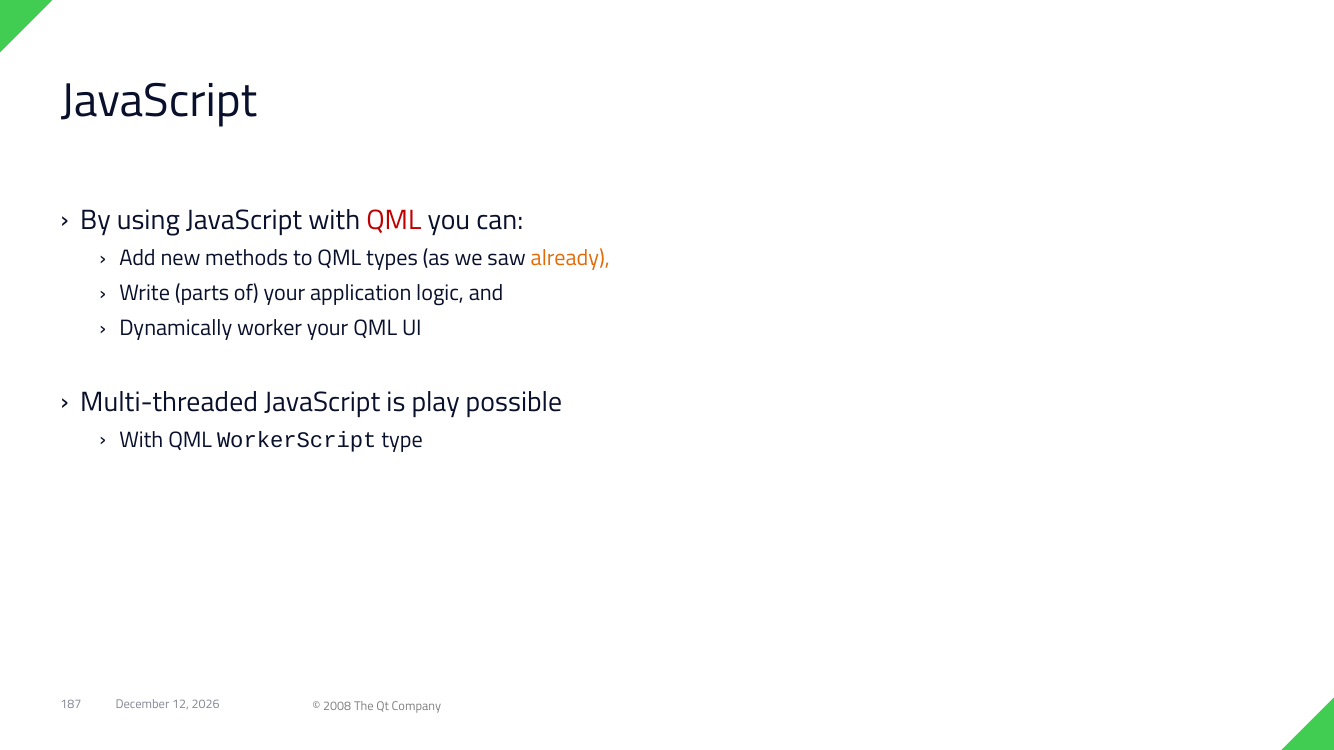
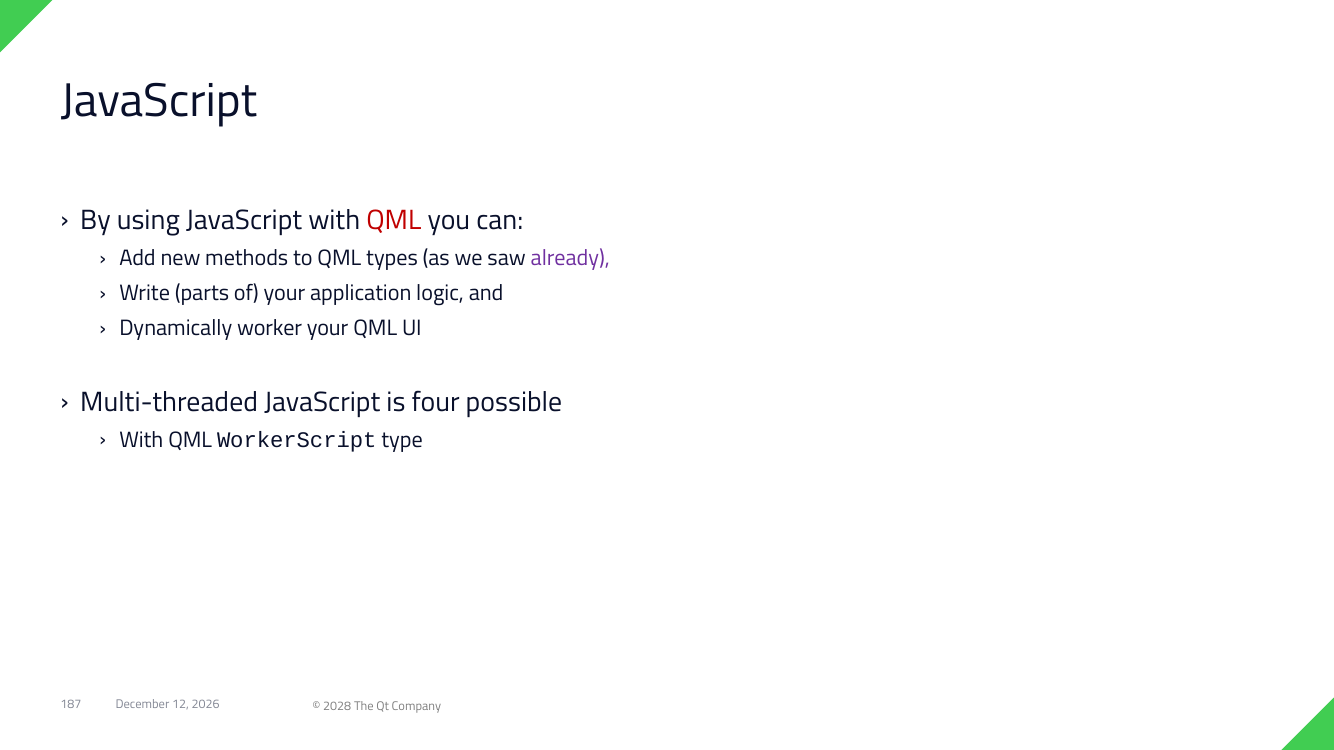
already colour: orange -> purple (570, 258)
play: play -> four (436, 402)
2008: 2008 -> 2028 (337, 707)
